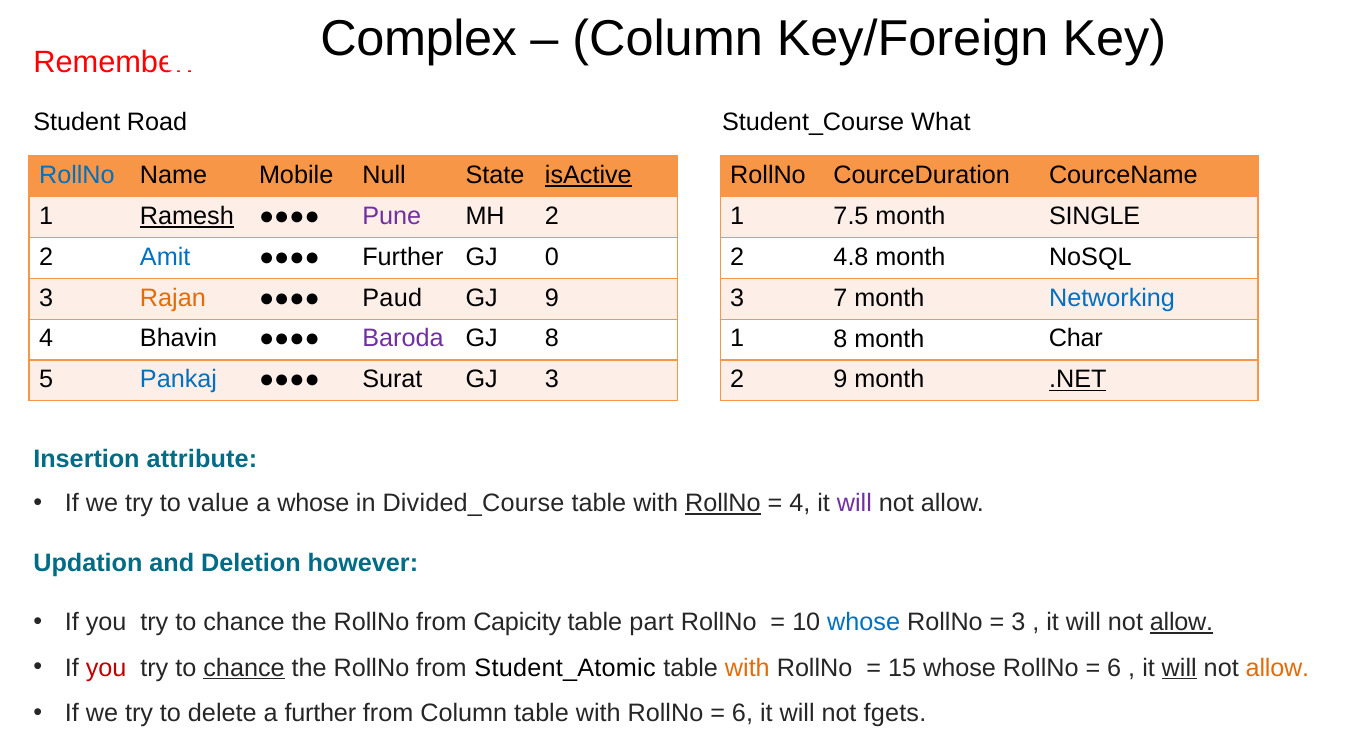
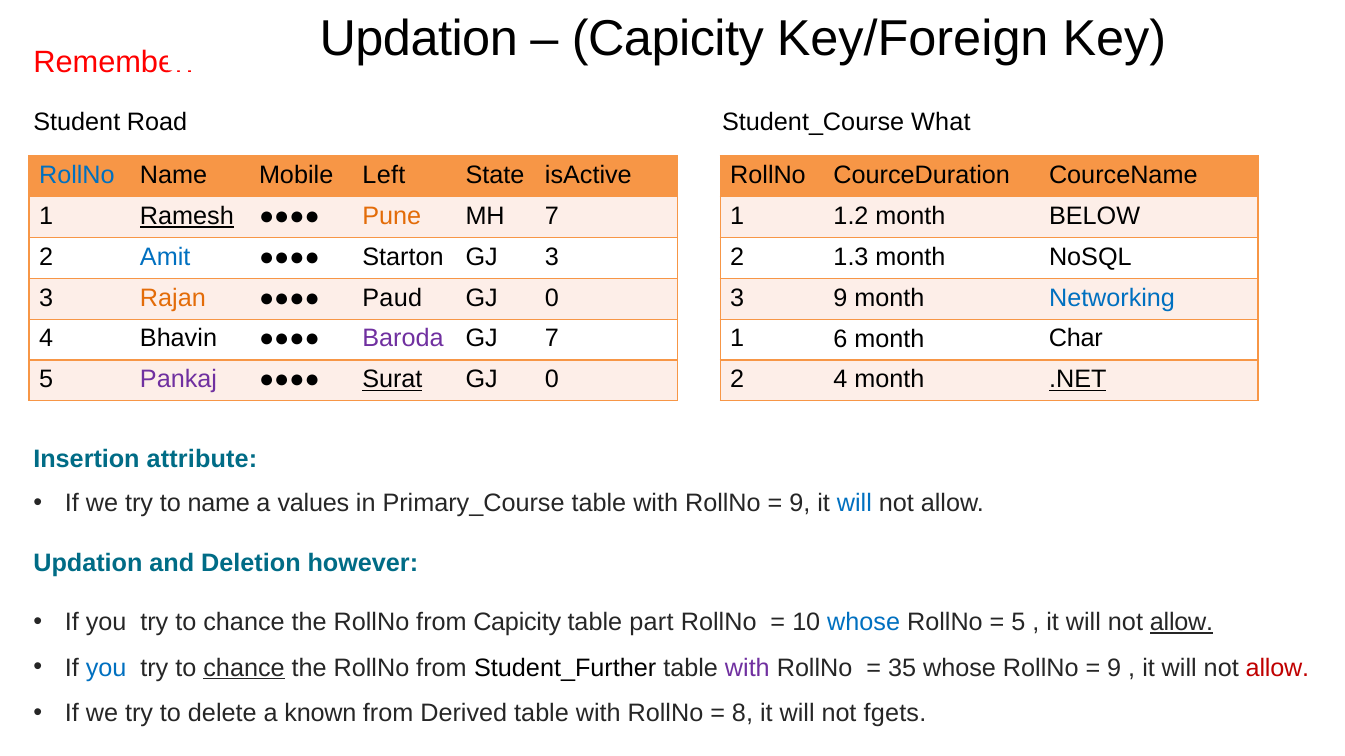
Complex: Complex -> Updation (419, 39)
Column: Column -> Capicity (668, 39)
Null: Null -> Left (384, 175)
isActive underline: present -> none (588, 175)
Pune colour: purple -> orange (392, 216)
MH 2: 2 -> 7 (552, 216)
7.5: 7.5 -> 1.2 (851, 216)
SINGLE: SINGLE -> BELOW (1095, 216)
Further: Further -> Starton (403, 257)
GJ 0: 0 -> 3 (552, 257)
4.8: 4.8 -> 1.3 (851, 257)
9: 9 -> 0 (552, 298)
3 7: 7 -> 9 (840, 298)
GJ 8: 8 -> 7 (552, 339)
1 8: 8 -> 6 (840, 339)
Pankaj colour: blue -> purple (178, 380)
Surat underline: none -> present (392, 380)
3: 3 -> 0 (552, 380)
2 9: 9 -> 4 (840, 380)
to value: value -> name (219, 504)
a whose: whose -> values (313, 504)
Divided_Course: Divided_Course -> Primary_Course (474, 504)
RollNo underline: present -> none (723, 504)
4: 4 -> 9 (800, 504)
will colour: purple -> blue (854, 504)
3: 3 -> 5 (1018, 623)
you colour: red -> blue (106, 668)
Student_Atomic: Student_Atomic -> Student_Further (565, 668)
with colour: orange -> purple (747, 668)
15: 15 -> 35 (902, 668)
6: 6 -> 9 (1114, 668)
will underline: present -> none (1179, 668)
allow colour: orange -> red (1277, 668)
a further: further -> known (320, 714)
from Column: Column -> Derived (464, 714)
6: 6 -> 8 (742, 714)
